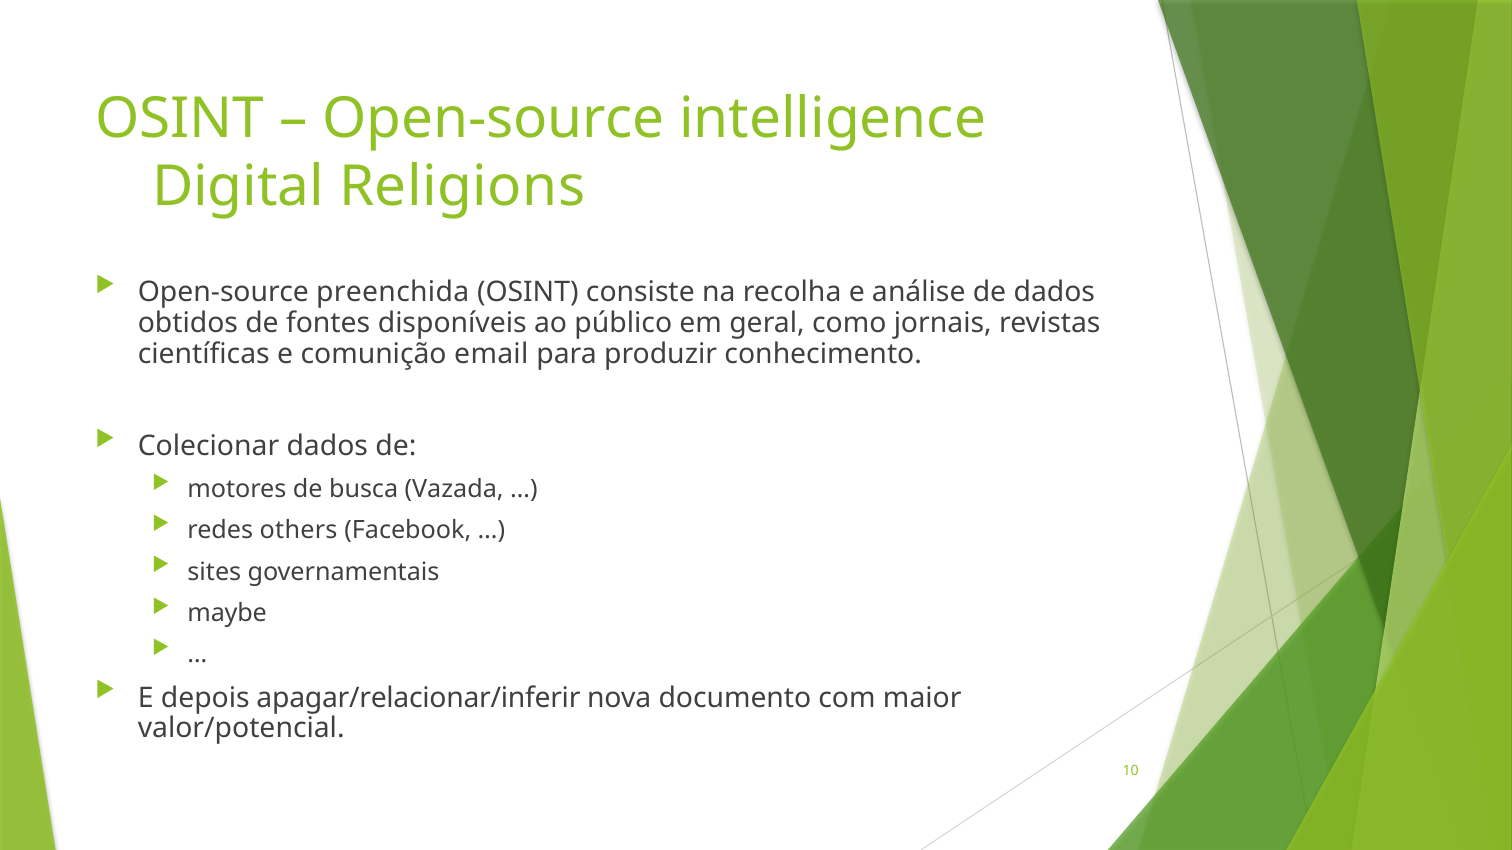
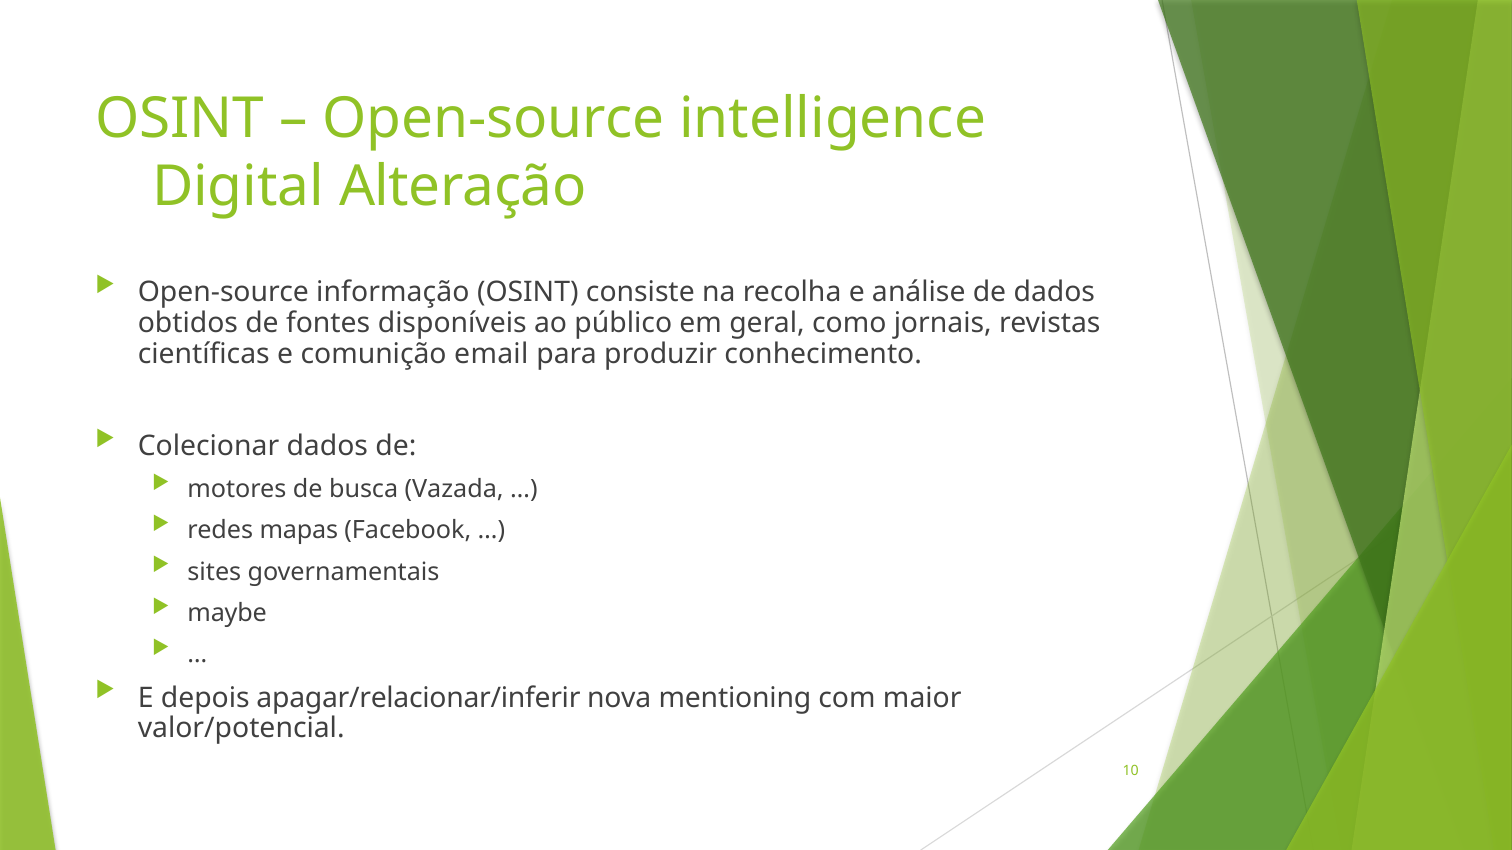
Religions: Religions -> Alteração (463, 187)
preenchida: preenchida -> informação (393, 293)
others: others -> mapas (299, 531)
documento: documento -> mentioning (735, 698)
